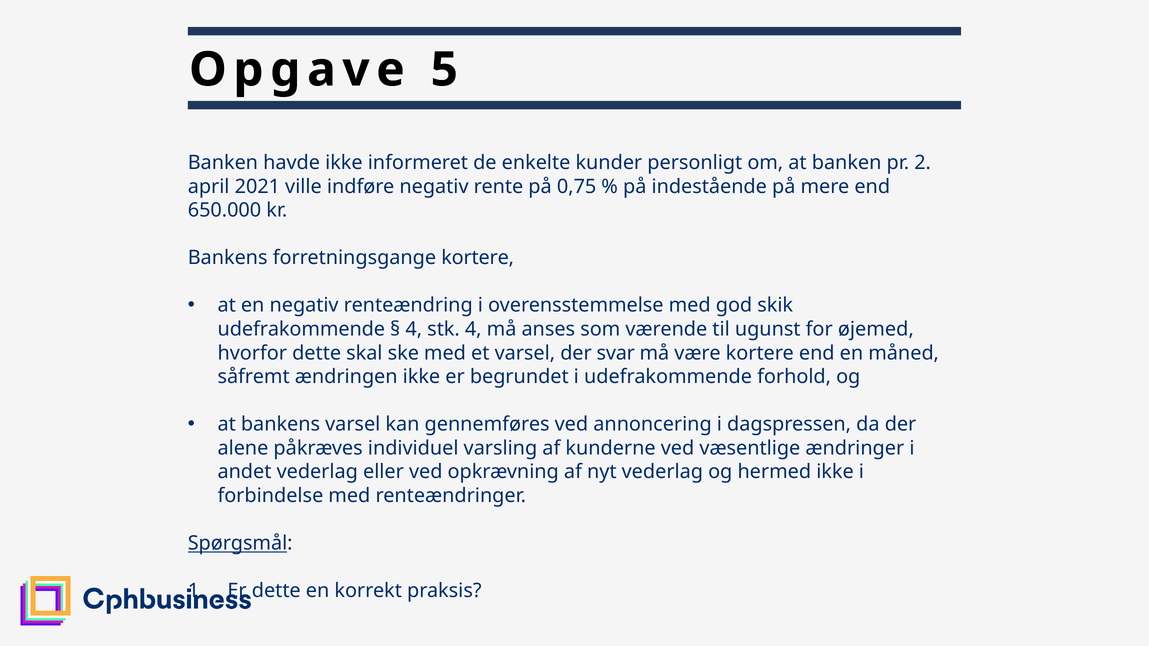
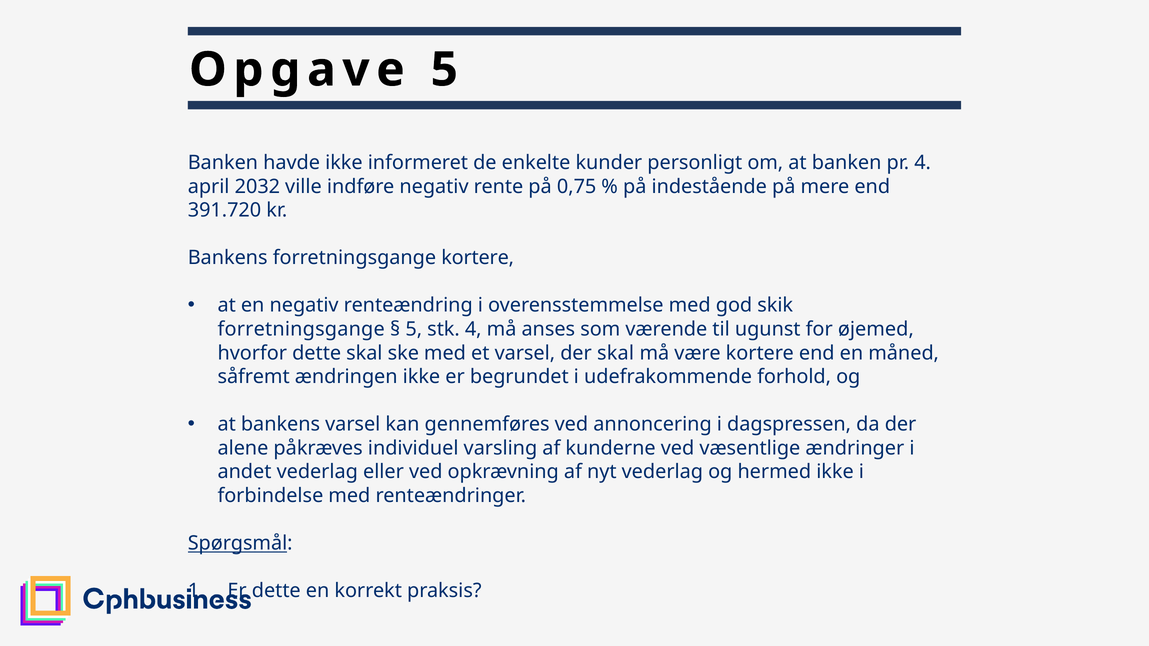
pr 2: 2 -> 4 (923, 163)
2021: 2021 -> 2032 (257, 187)
650.000: 650.000 -> 391.720 (224, 210)
udefrakommende: udefrakommende -> forretningsgange (301, 329)
4: 4 -> 5 (414, 329)
der svar: svar -> skal (616, 353)
